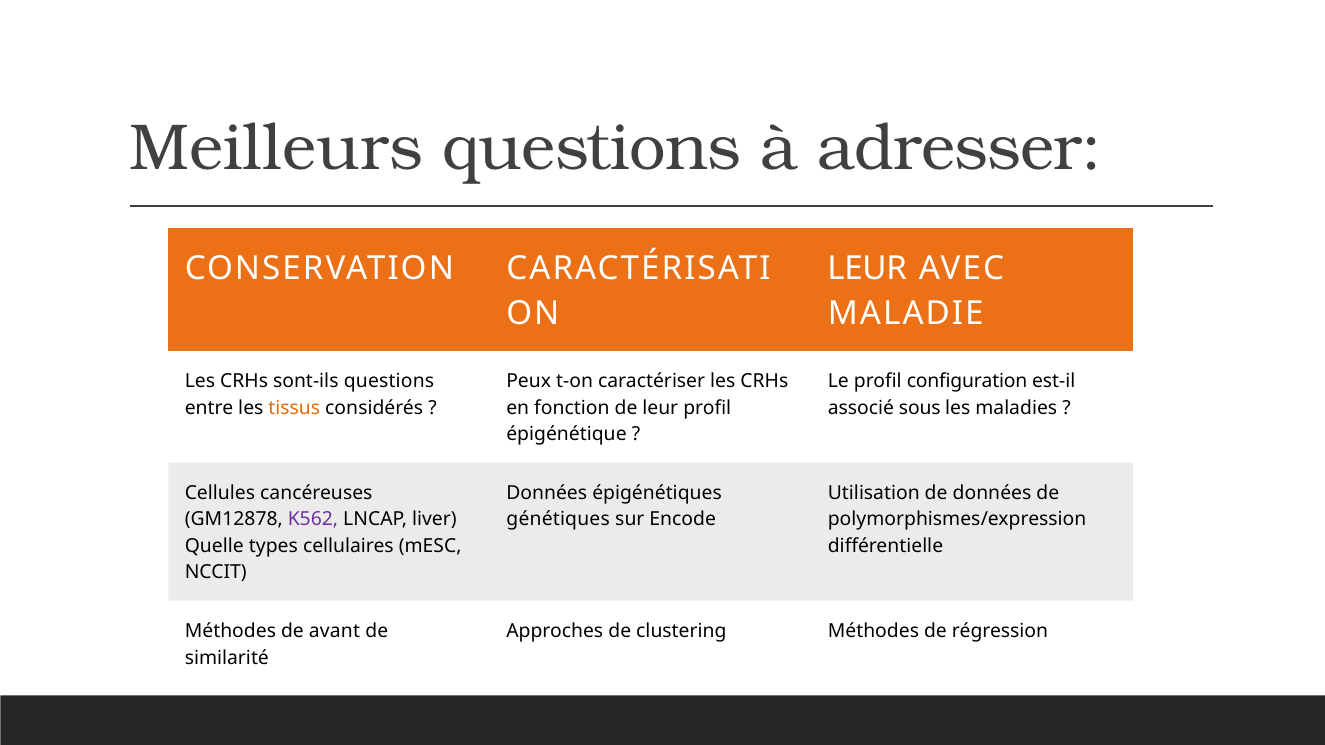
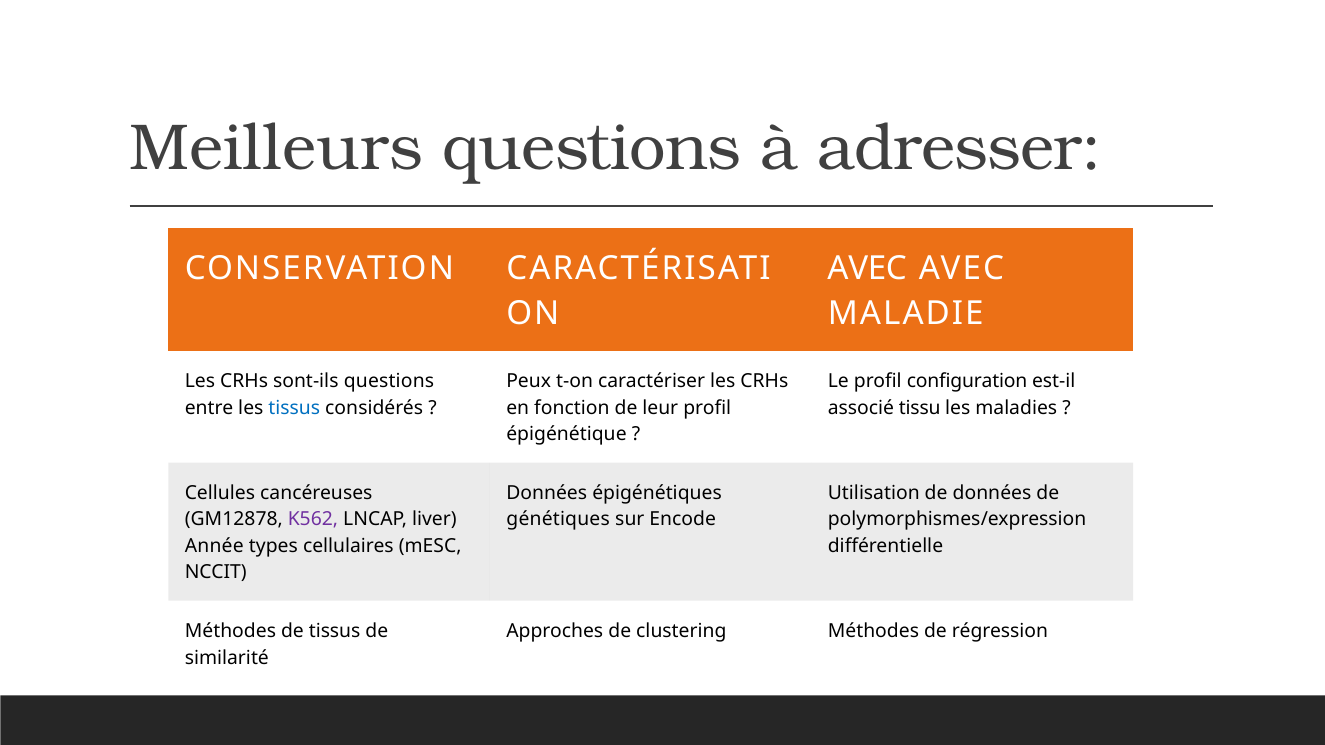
LEUR: LEUR -> AVEC (867, 269)
tissus colour: orange -> blue (294, 408)
sous: sous -> tissu (920, 408)
Quelle: Quelle -> Année (214, 546)
de avant: avant -> tissus (335, 632)
